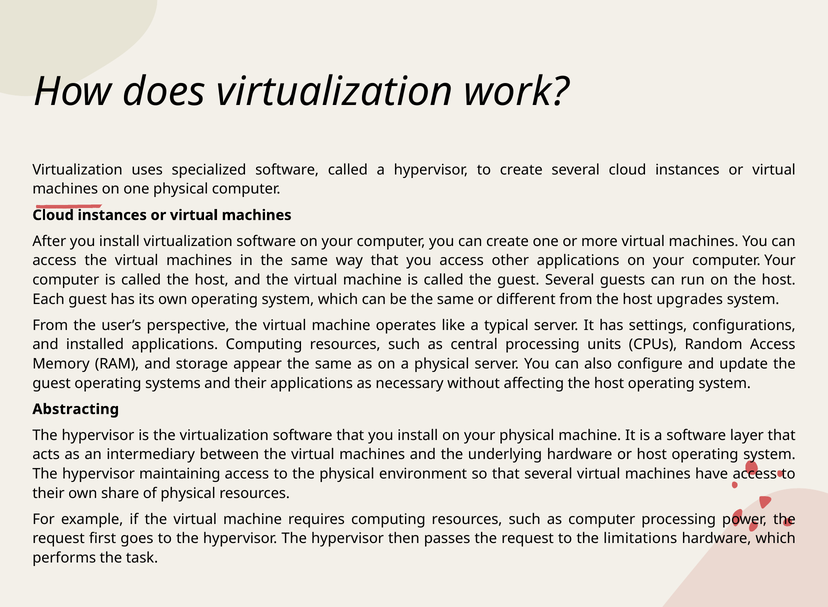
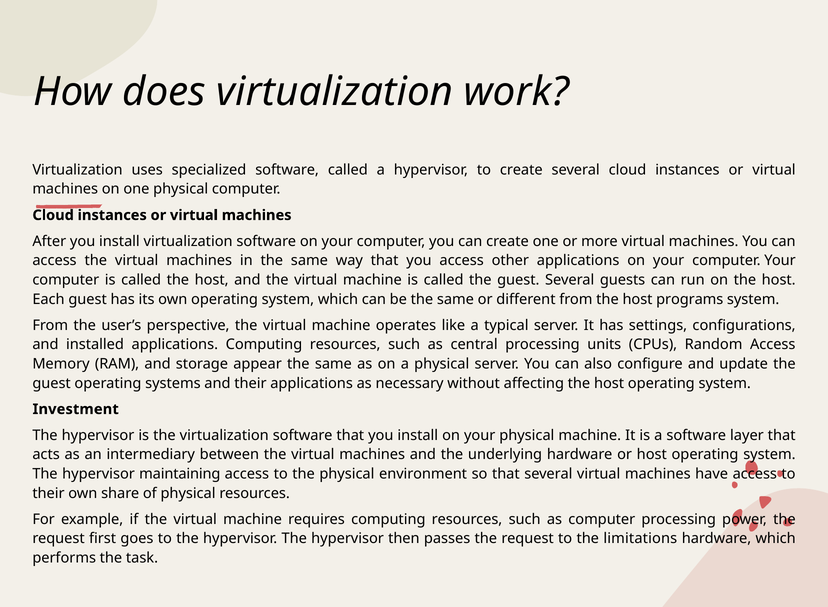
upgrades: upgrades -> programs (690, 299)
Abstracting: Abstracting -> Investment (76, 409)
